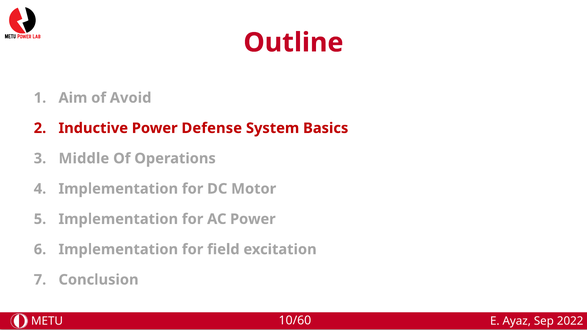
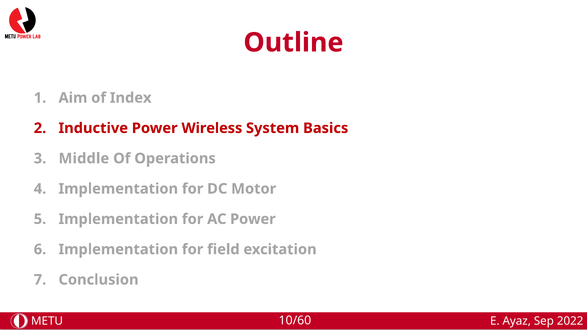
Avoid: Avoid -> Index (131, 98)
Defense: Defense -> Wireless (212, 128)
